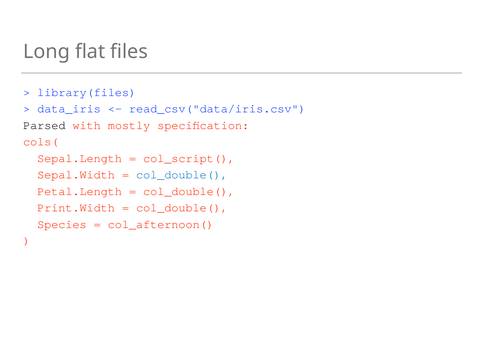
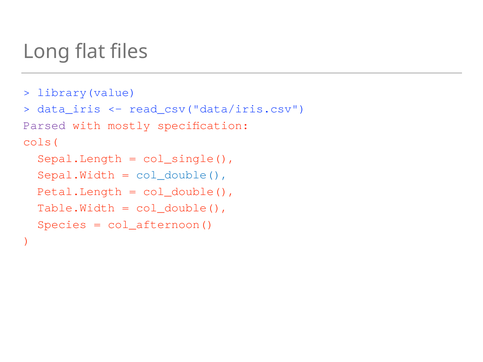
library(files: library(files -> library(value (87, 92)
Parsed colour: black -> purple (44, 125)
col_script(: col_script( -> col_single( (189, 158)
Print.Width: Print.Width -> Table.Width (76, 208)
